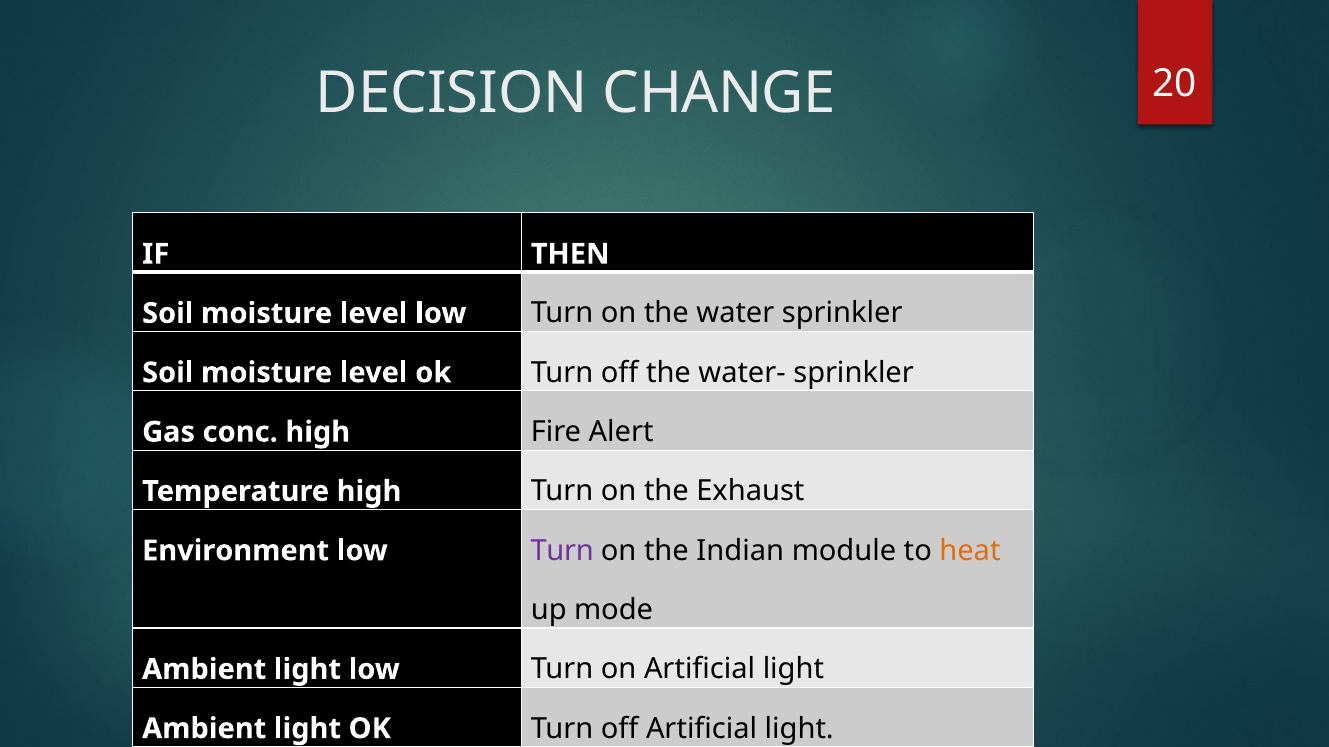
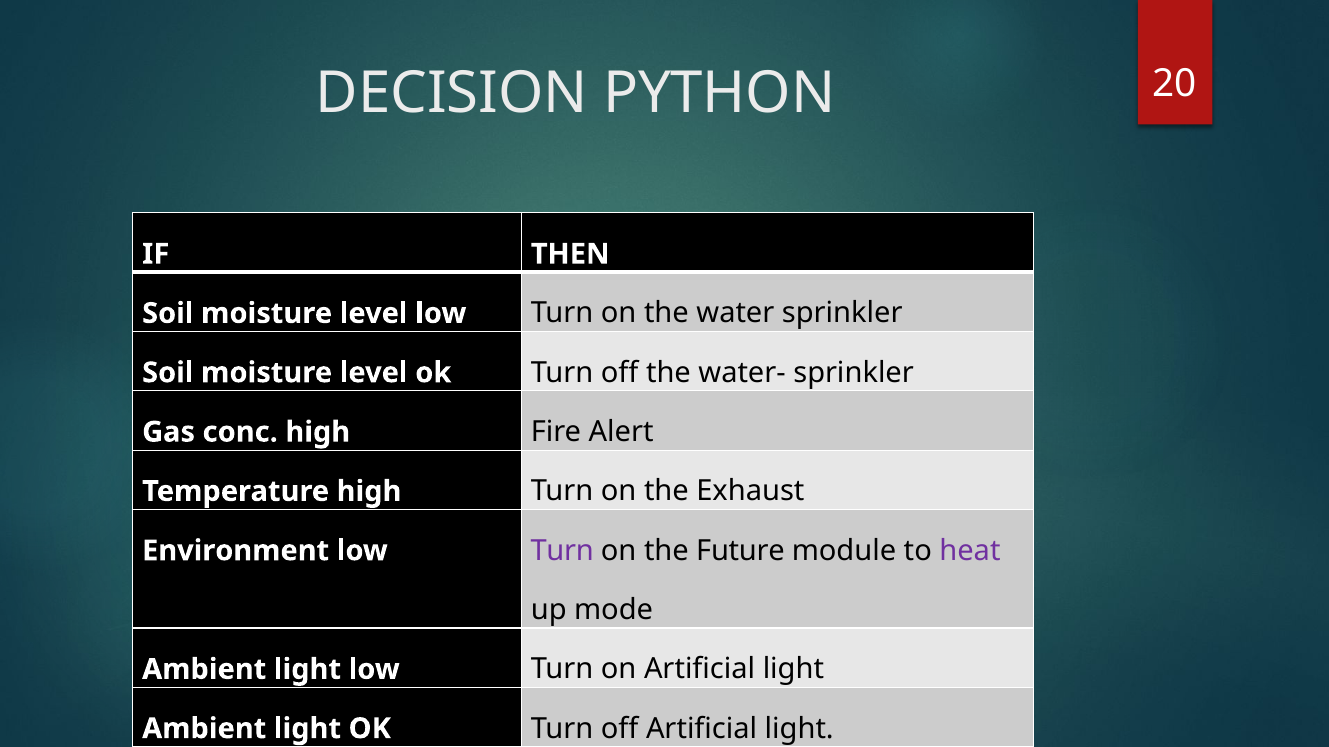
CHANGE: CHANGE -> PYTHON (719, 93)
Indian: Indian -> Future (740, 551)
heat colour: orange -> purple (970, 551)
